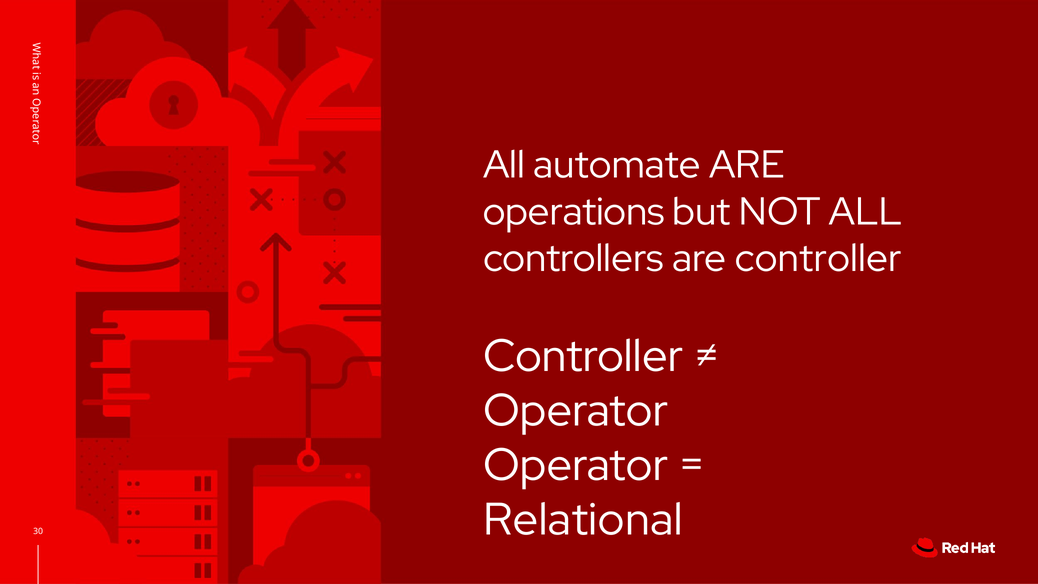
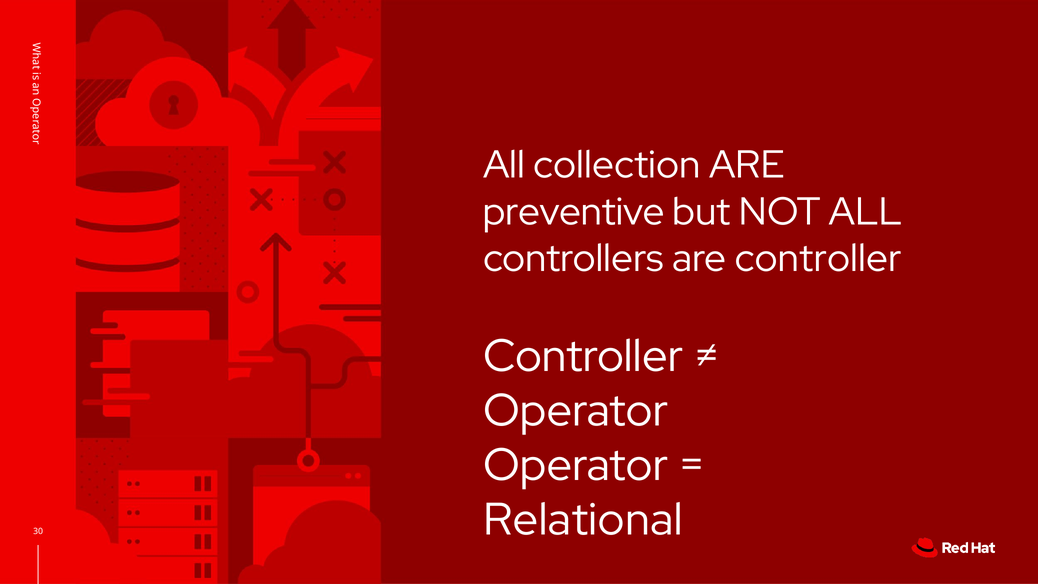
automate: automate -> collection (617, 165)
operations: operations -> preventive (574, 212)
